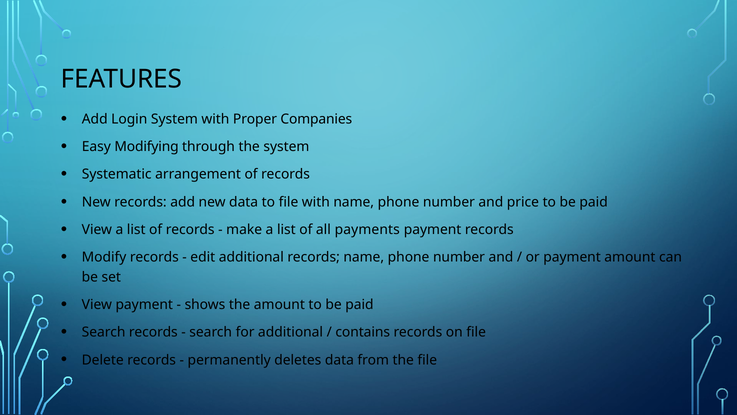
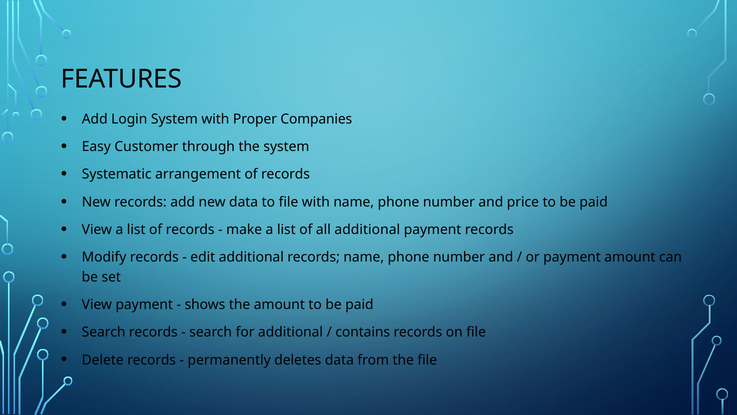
Modifying: Modifying -> Customer (146, 147)
all payments: payments -> additional (367, 229)
